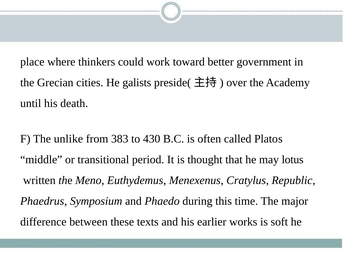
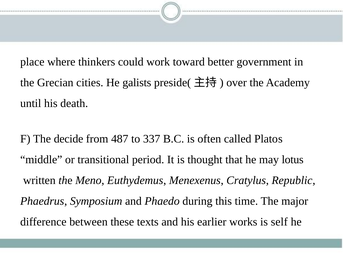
unlike: unlike -> decide (69, 139)
383: 383 -> 487 (120, 139)
430: 430 -> 337 (152, 139)
soft: soft -> self (279, 221)
